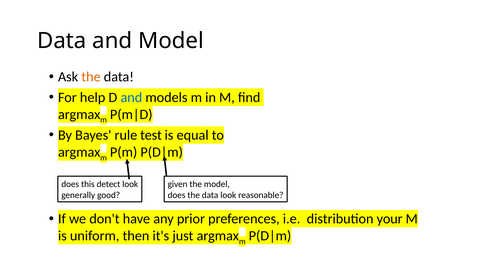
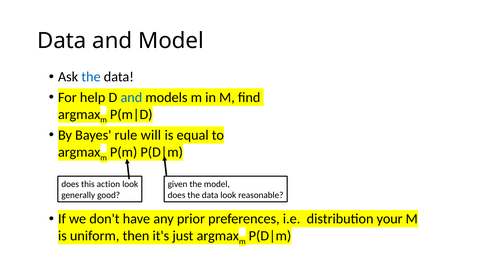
the colour: orange -> blue (91, 77)
test: test -> will (151, 135)
detect: detect -> action (108, 184)
